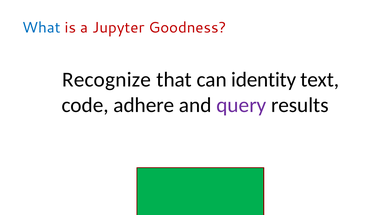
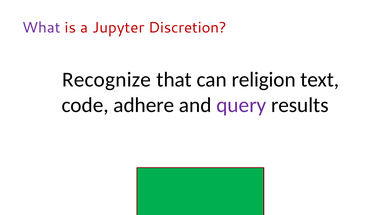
What colour: blue -> purple (41, 28)
Goodness: Goodness -> Discretion (187, 28)
identity: identity -> religion (264, 80)
